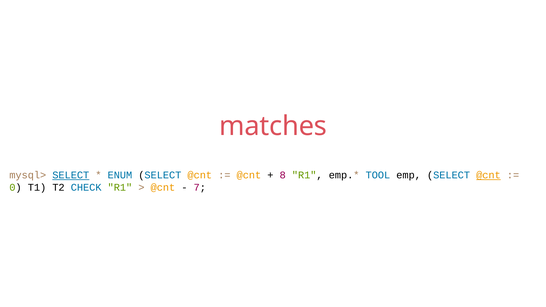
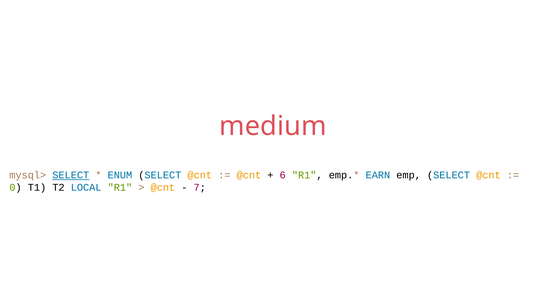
matches: matches -> medium (273, 126)
8: 8 -> 6 (283, 175)
TOOL: TOOL -> EARN (378, 175)
@cnt underline: present -> none (488, 175)
CHECK: CHECK -> LOCAL (86, 188)
